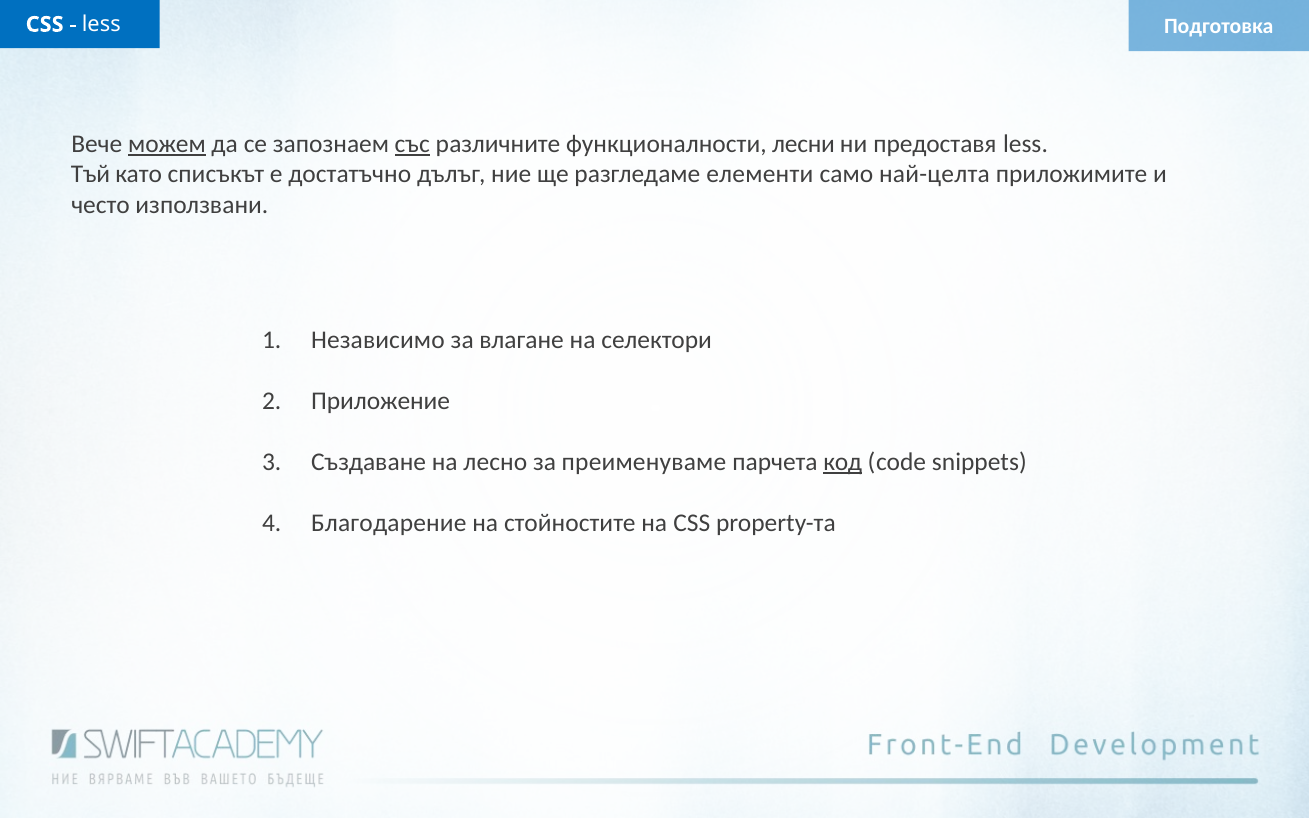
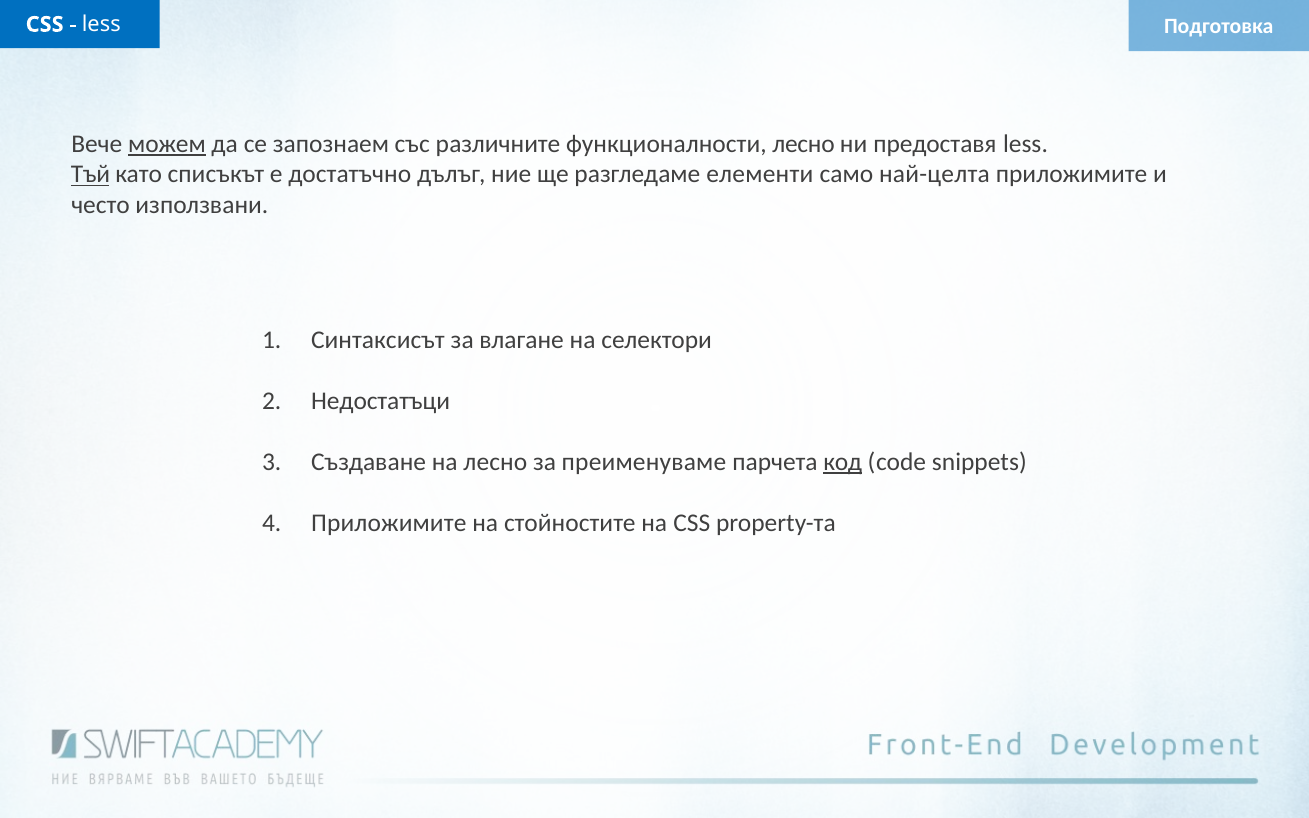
със underline: present -> none (412, 144)
функционалности лесни: лесни -> лесно (804, 144)
Тъй underline: none -> present (91, 174)
Независимо: Независимо -> Синтаксисът (378, 340)
Приложение: Приложение -> Недостатъци (381, 401)
Благодарение: Благодарение -> Приложимите (389, 523)
